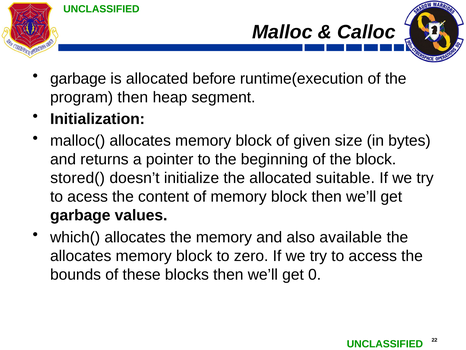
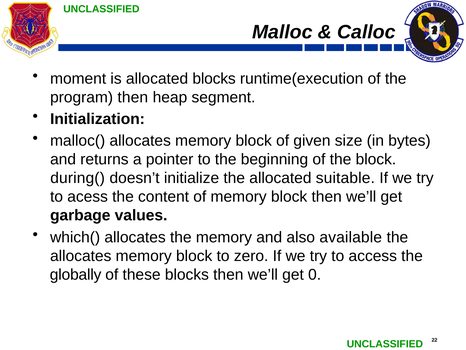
garbage: garbage -> moment (78, 78)
allocated before: before -> blocks (214, 78)
stored(: stored( -> during( (78, 178)
bounds: bounds -> globally (76, 274)
